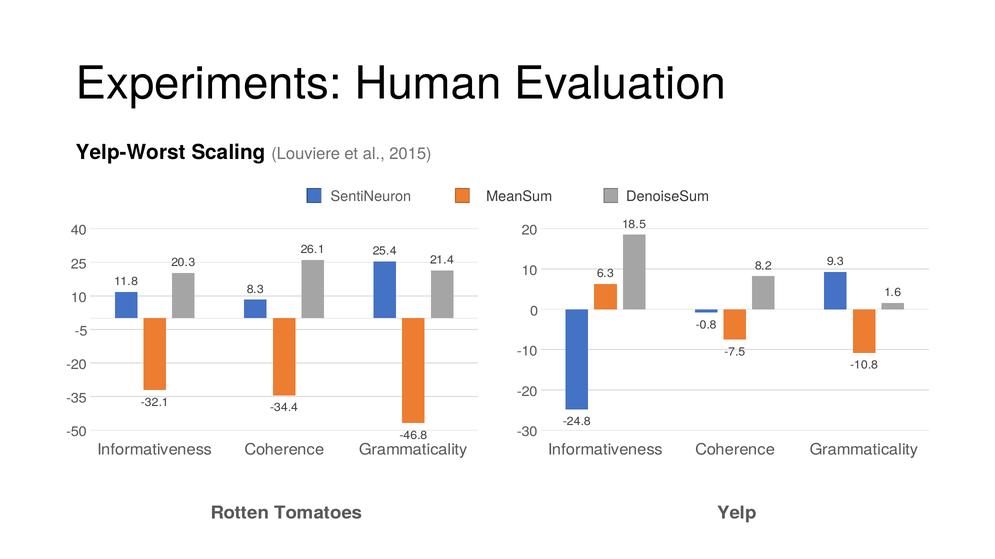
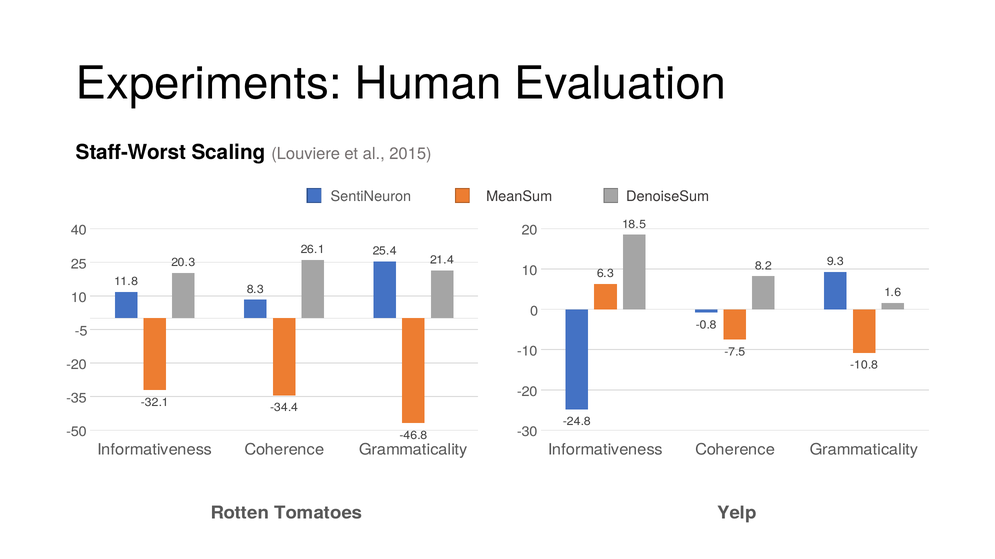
Yelp-Worst: Yelp-Worst -> Staff-Worst (131, 153)
